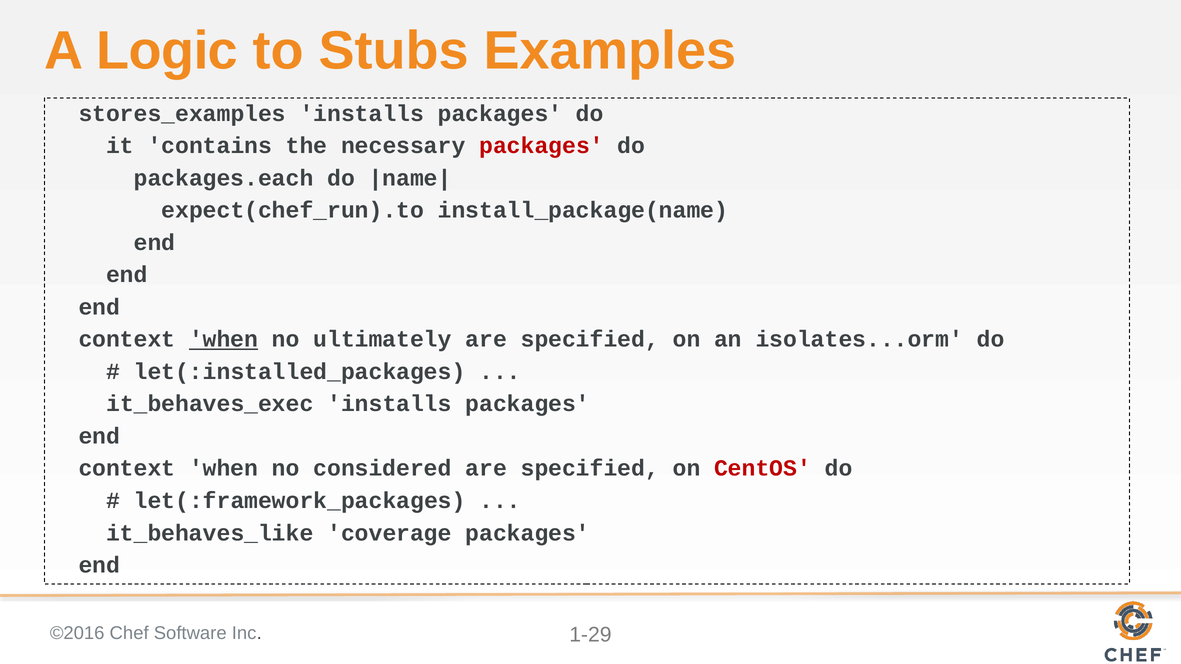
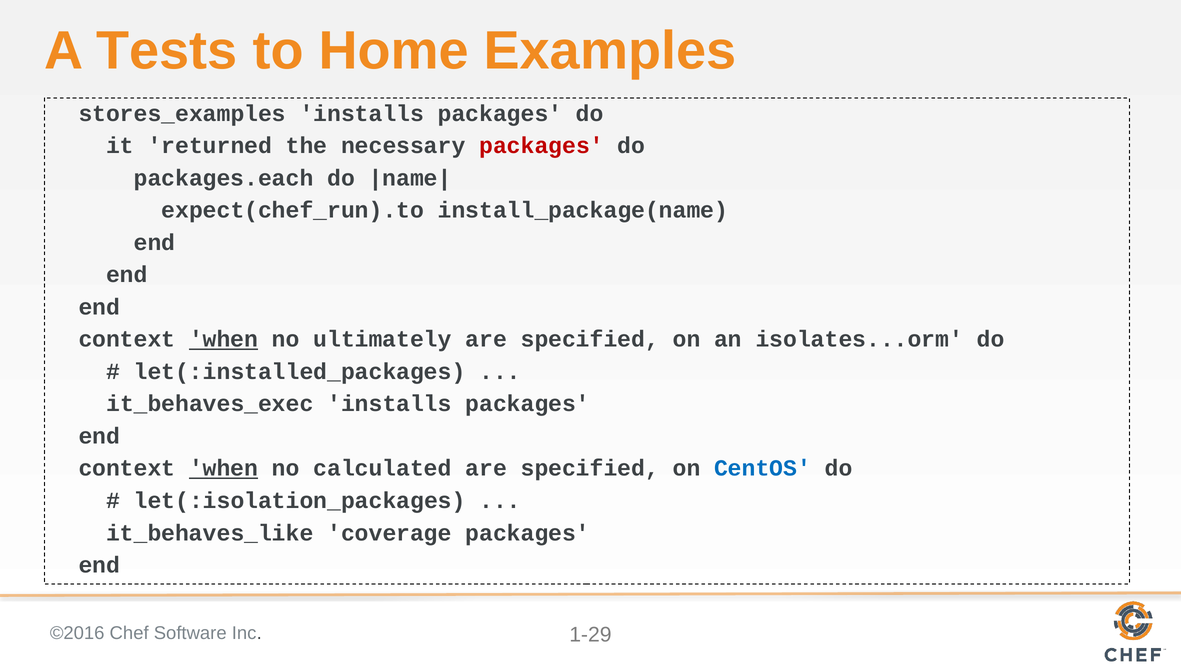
Logic: Logic -> Tests (167, 51)
Stubs: Stubs -> Home (394, 51)
contains: contains -> returned (210, 146)
when underline: none -> present (224, 469)
considered: considered -> calculated (382, 469)
CentOS colour: red -> blue (763, 469)
let(:framework_packages: let(:framework_packages -> let(:isolation_packages (300, 501)
